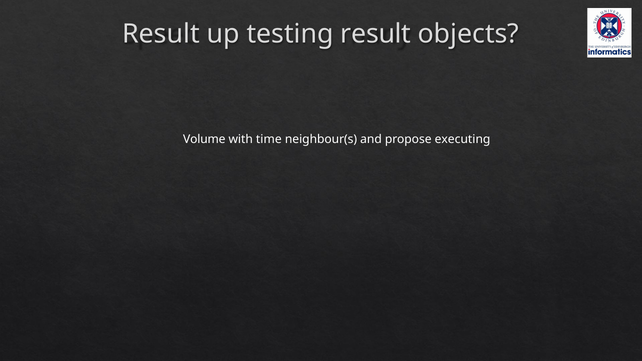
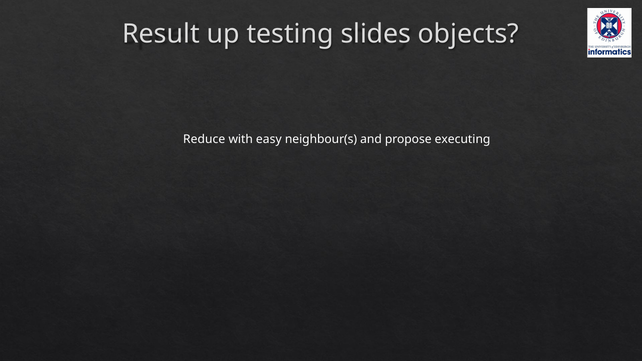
testing result: result -> slides (376, 34)
Volume: Volume -> Reduce (204, 139)
time: time -> easy (269, 139)
